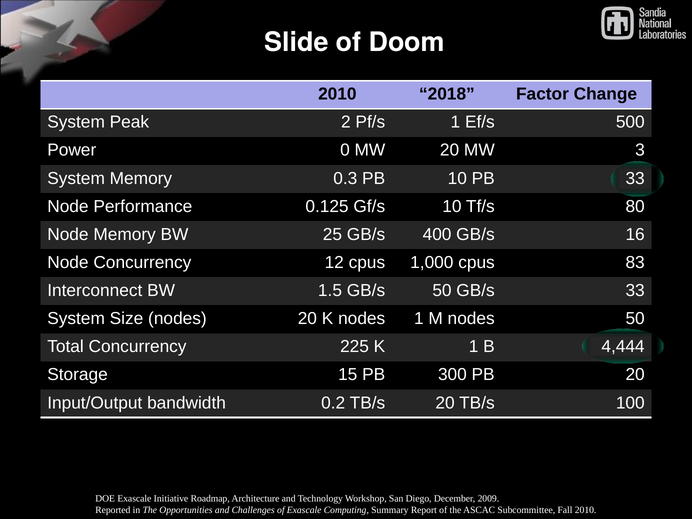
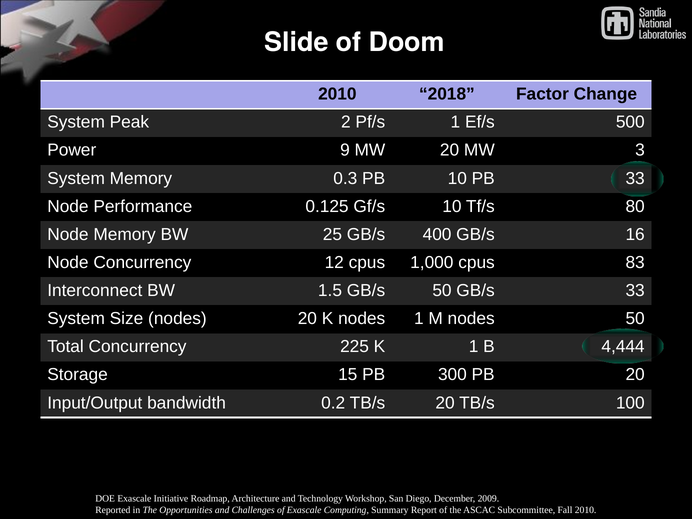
0: 0 -> 9 (345, 150)
